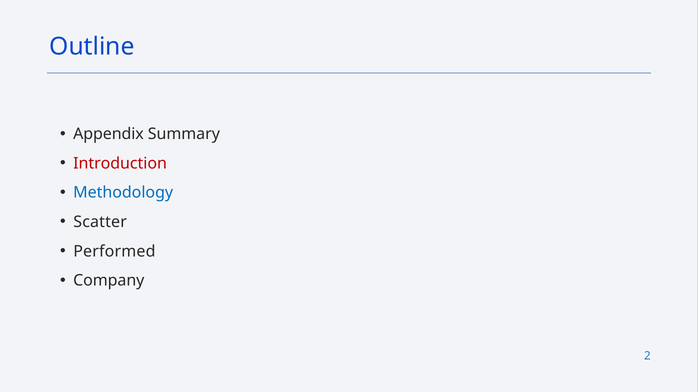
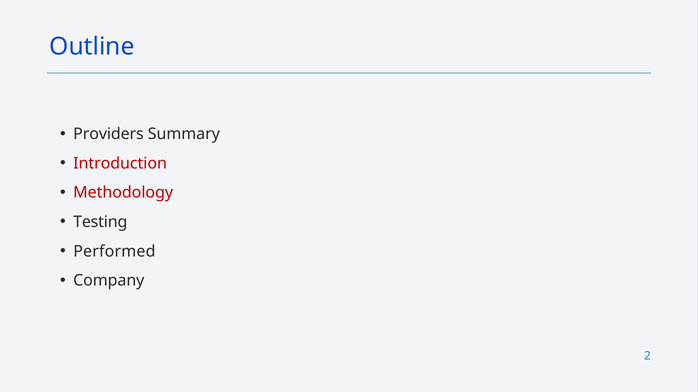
Appendix: Appendix -> Providers (108, 134)
Methodology colour: blue -> red (123, 193)
Scatter: Scatter -> Testing (100, 222)
